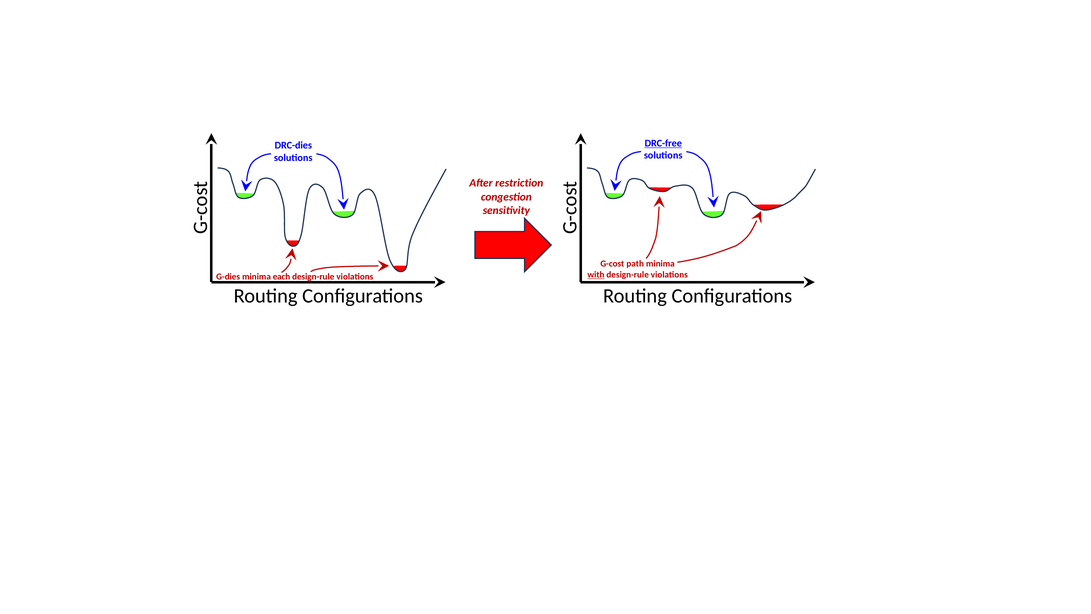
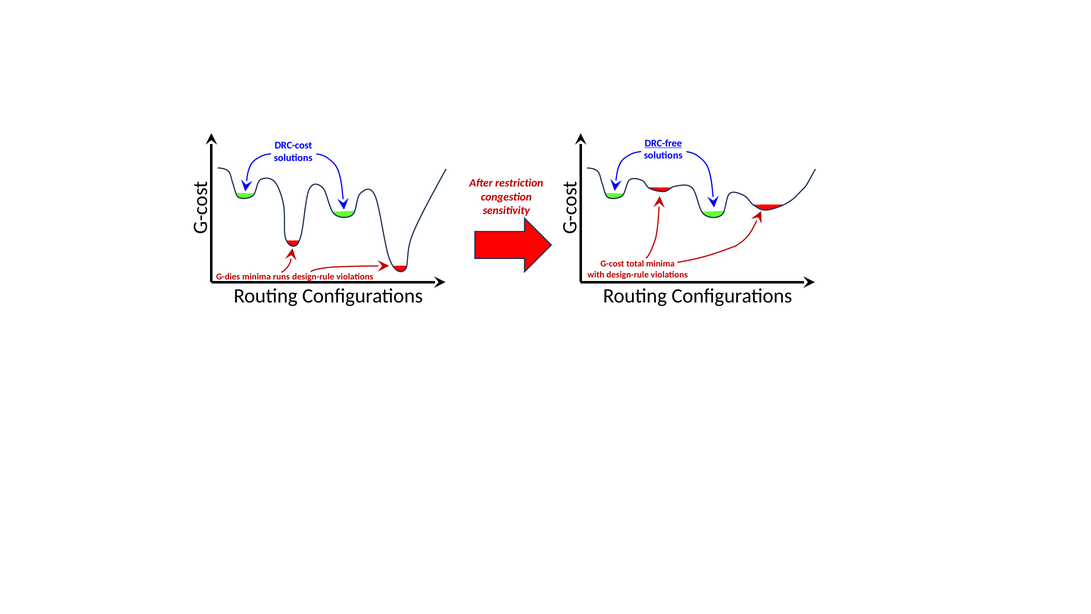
DRC-dies: DRC-dies -> DRC-cost (293, 145)
path: path -> total (635, 264)
with underline: present -> none (596, 275)
each: each -> runs (281, 276)
